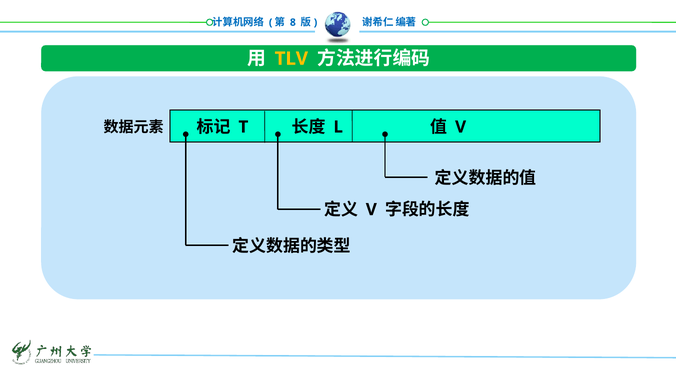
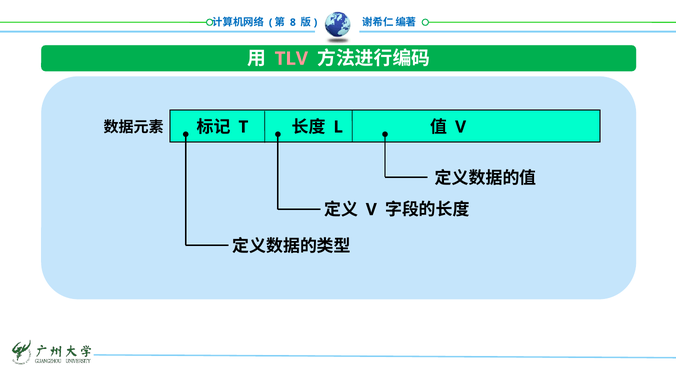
TLV colour: yellow -> pink (291, 59)
